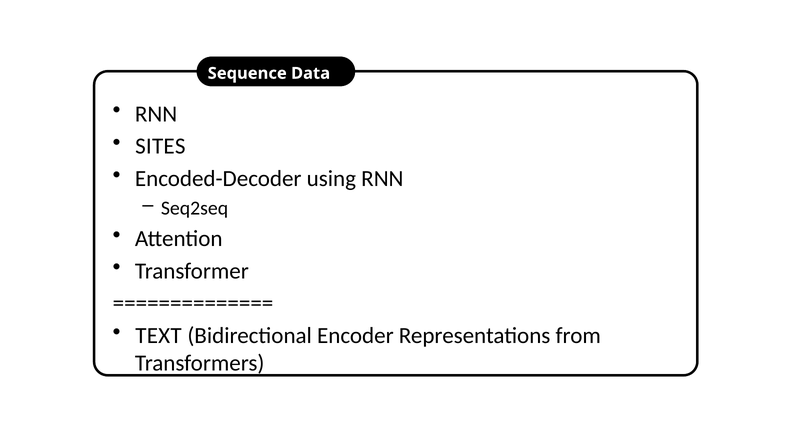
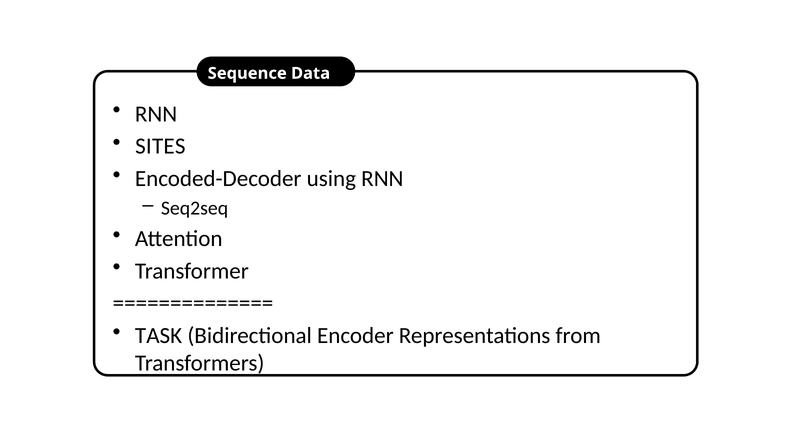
TEXT: TEXT -> TASK (159, 336)
